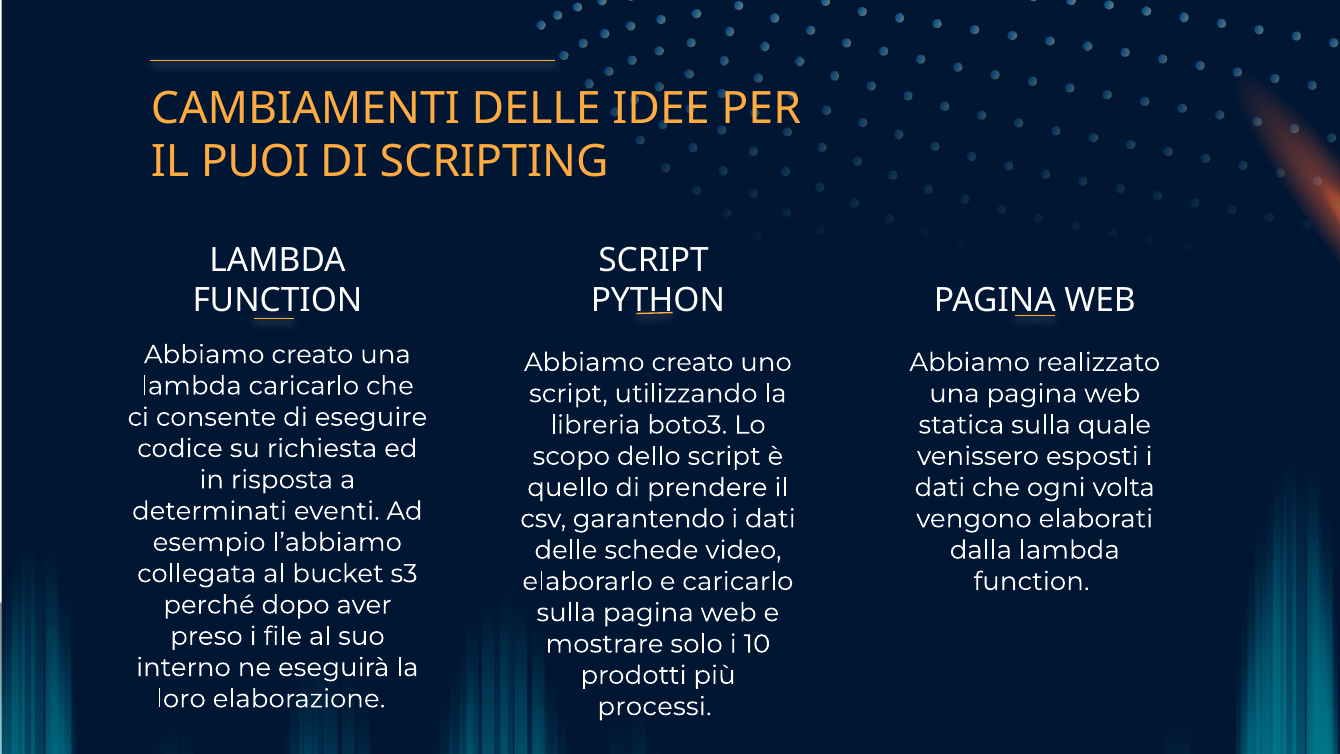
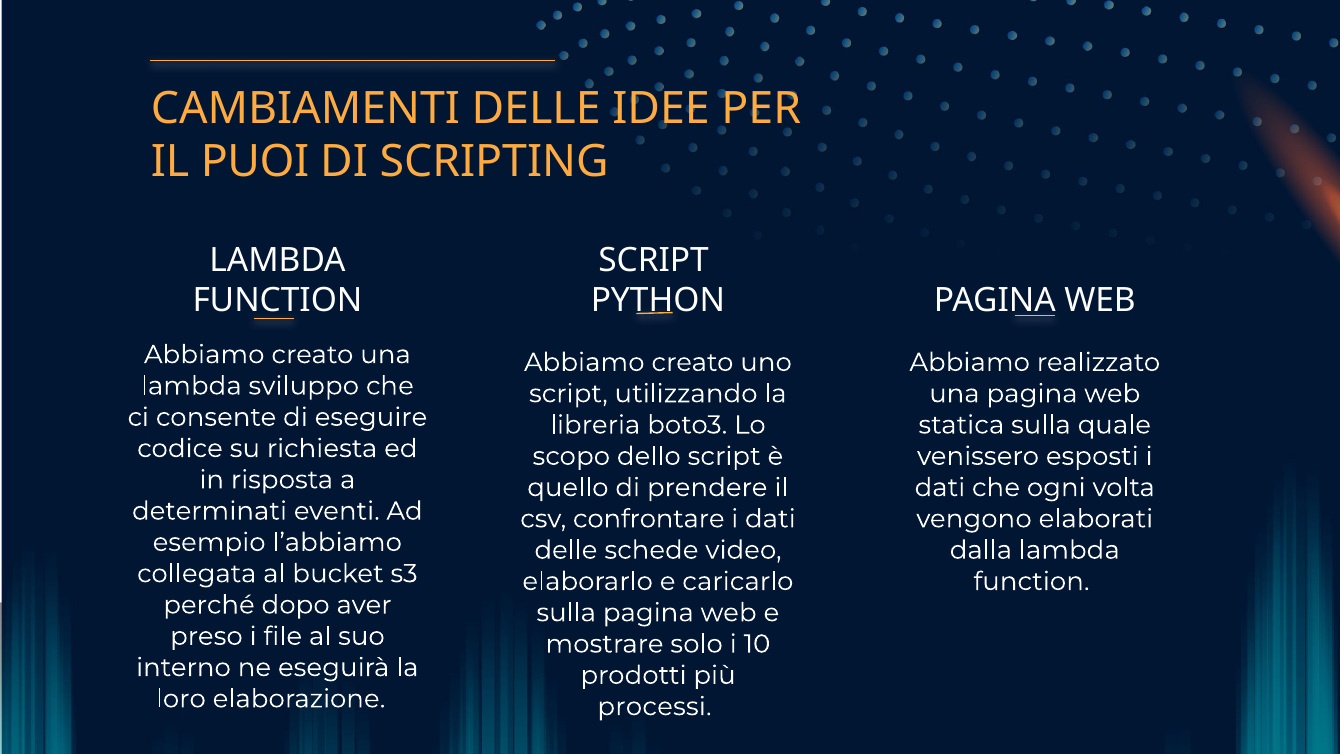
lambda caricarlo: caricarlo -> sviluppo (304, 386)
garantendo: garantendo -> confrontare (649, 519)
